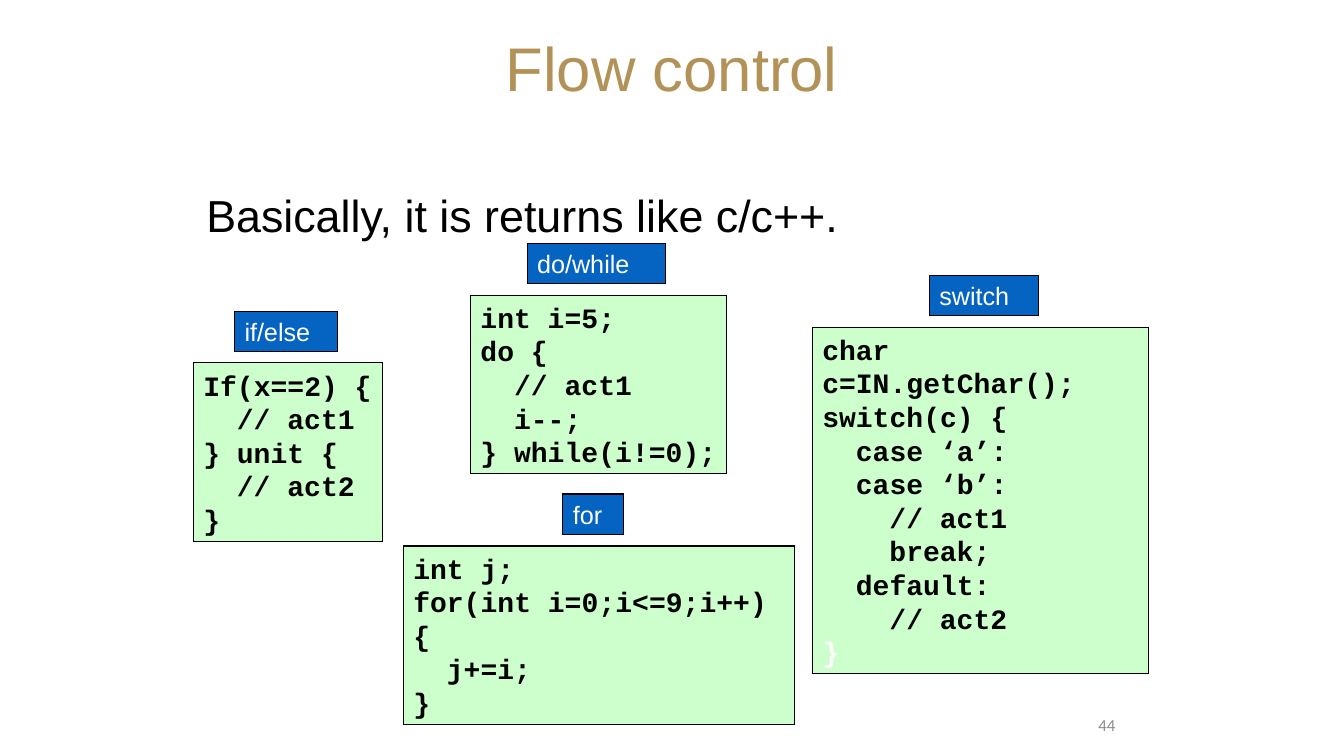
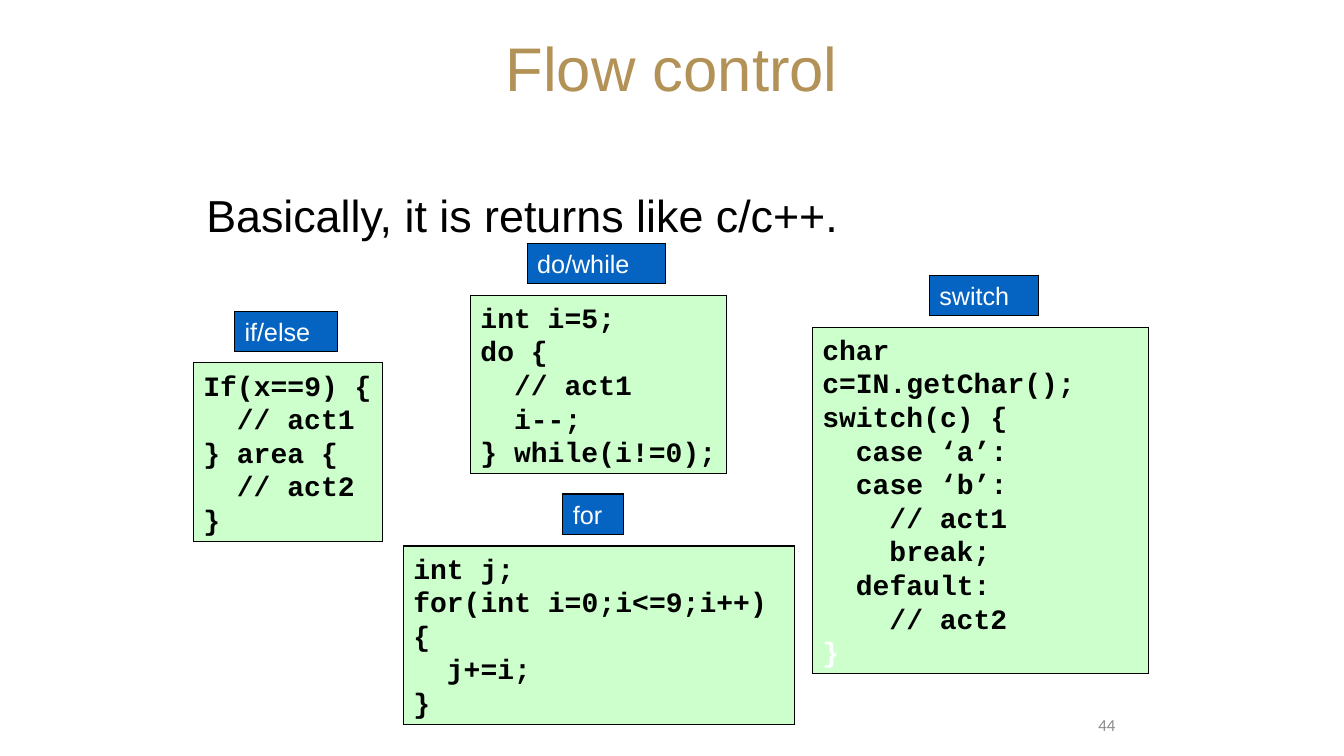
If(x==2: If(x==2 -> If(x==9 (271, 387)
unit: unit -> area (271, 454)
